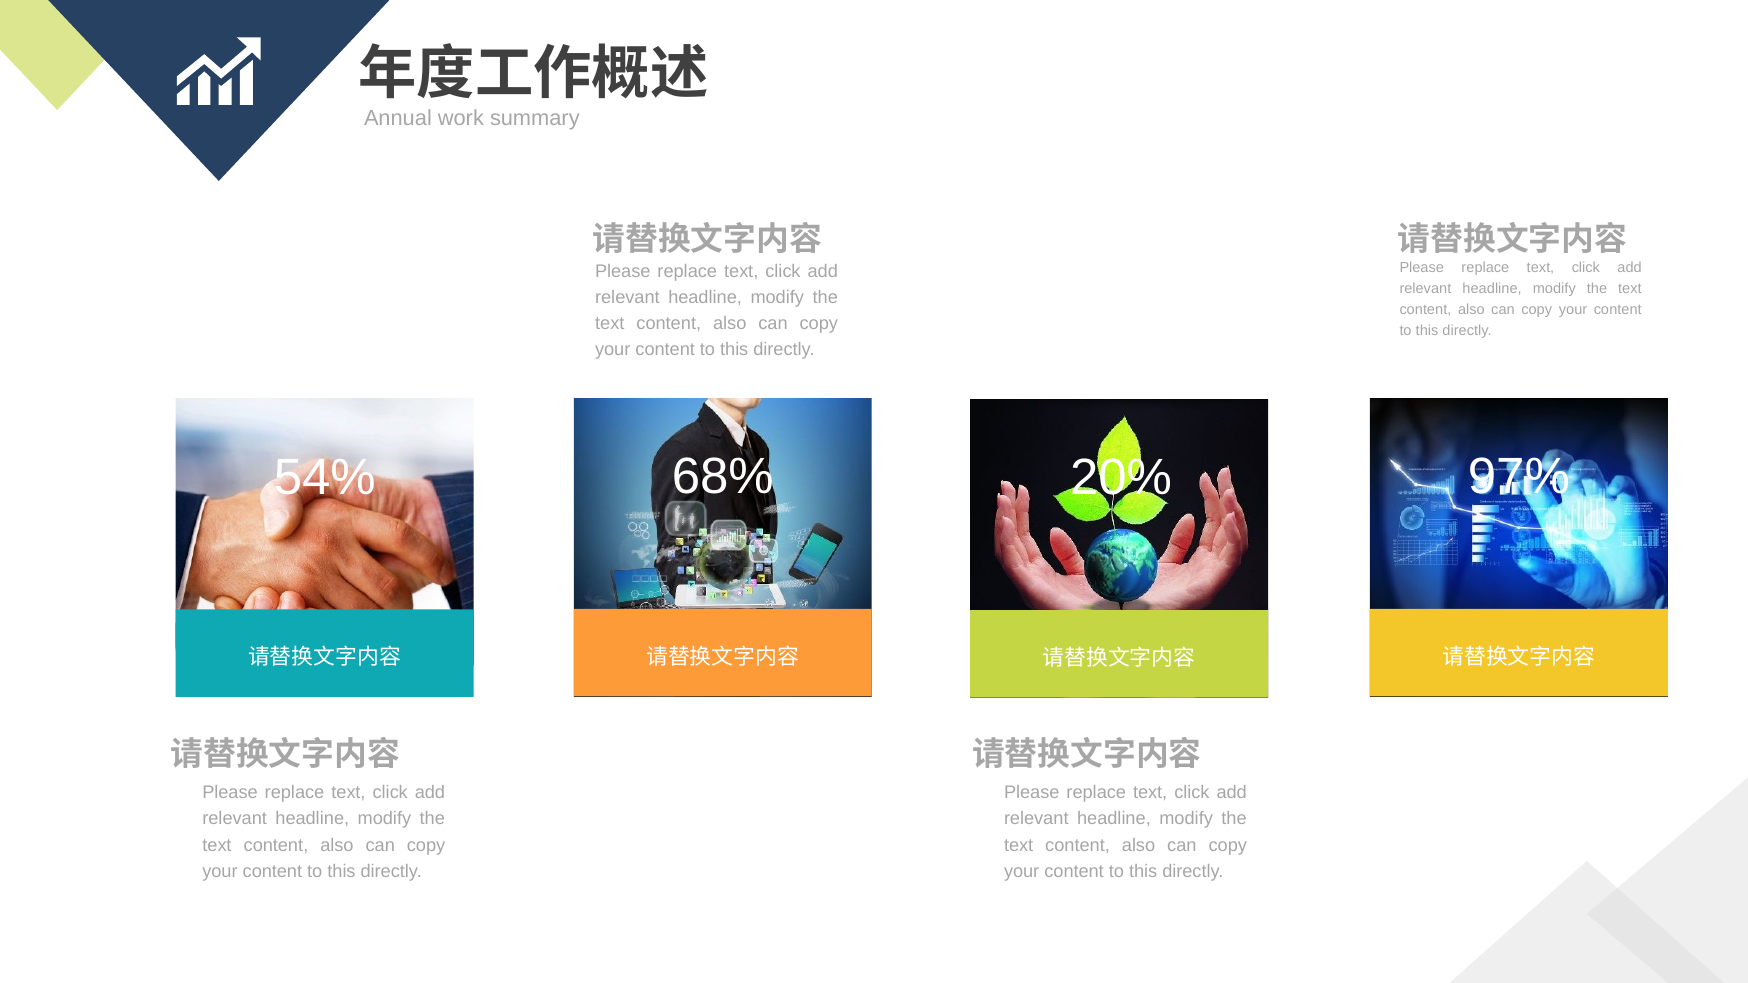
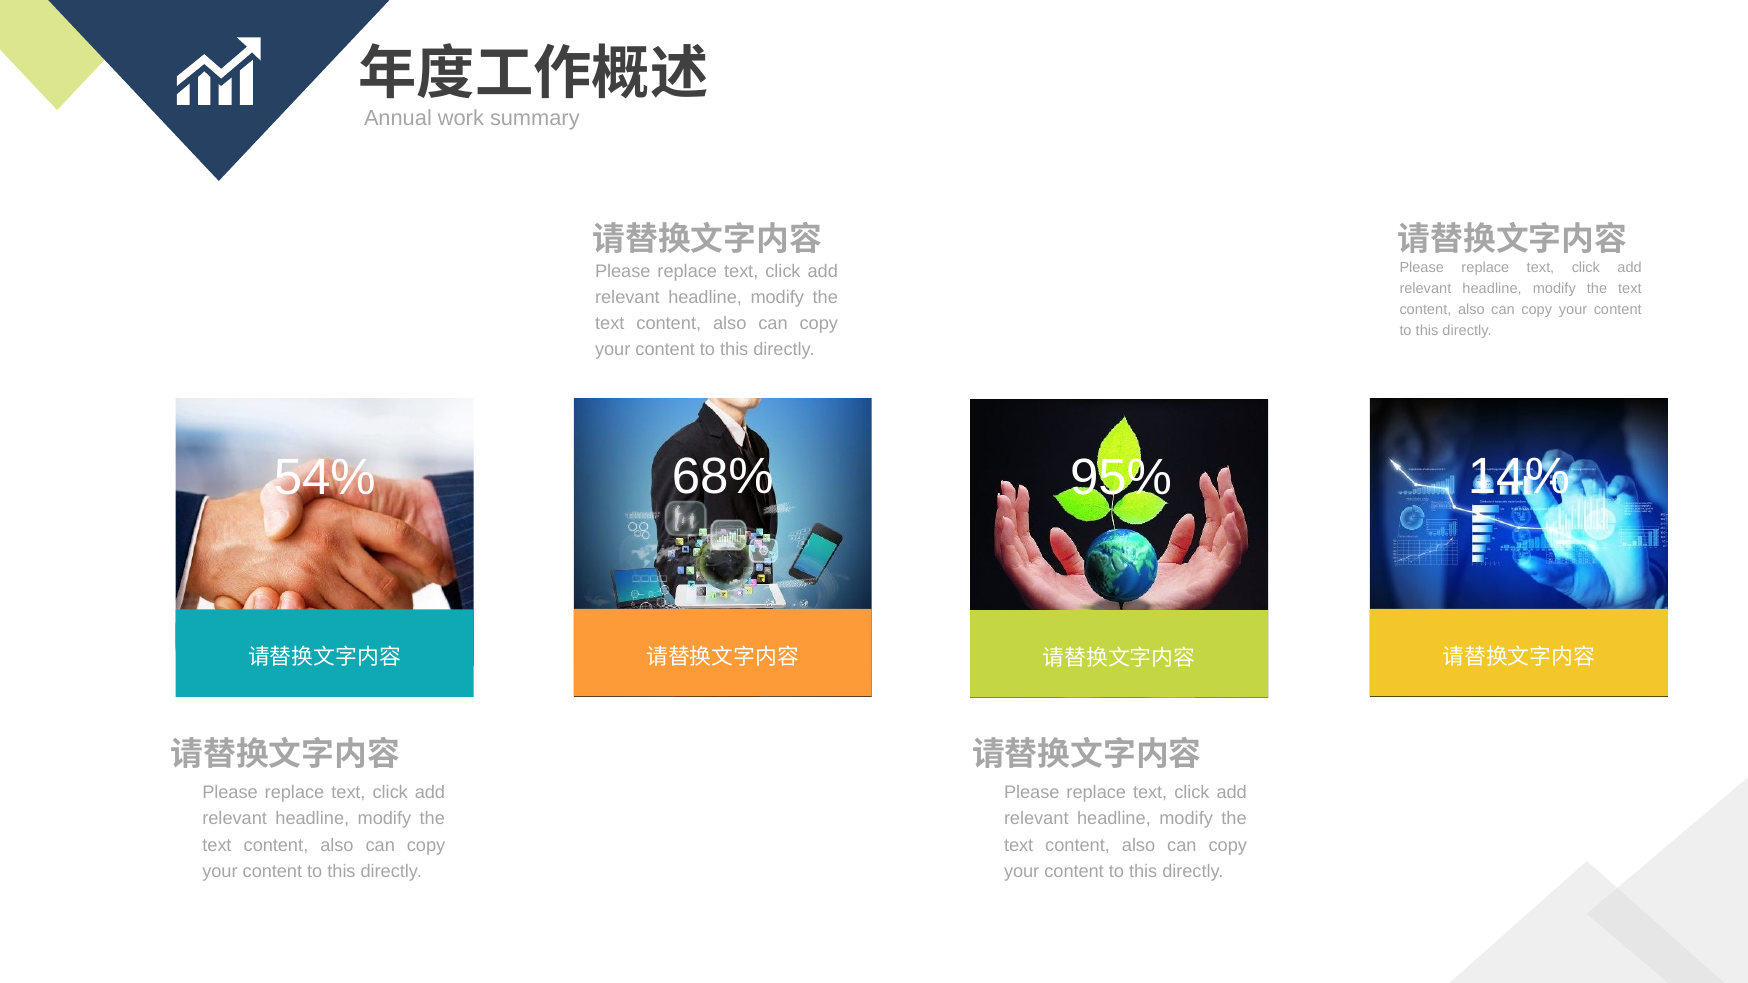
97%: 97% -> 14% (1519, 477)
20%: 20% -> 95% (1121, 478)
